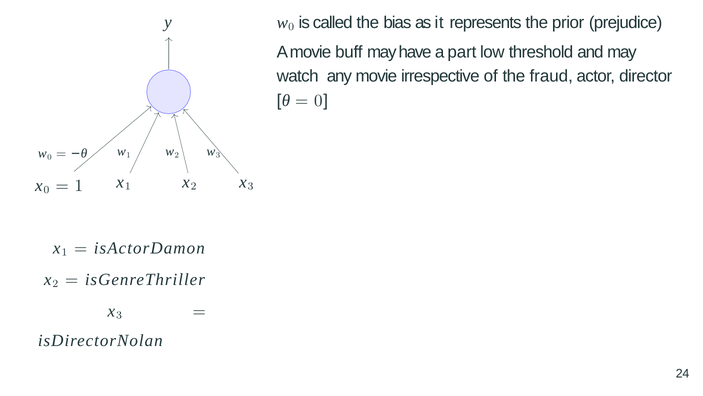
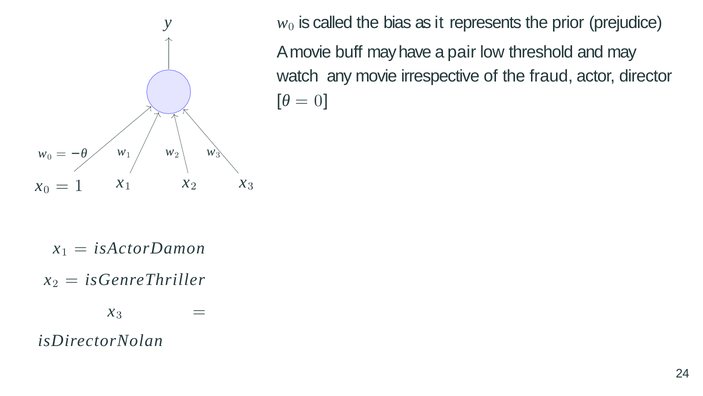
part: part -> pair (462, 52)
